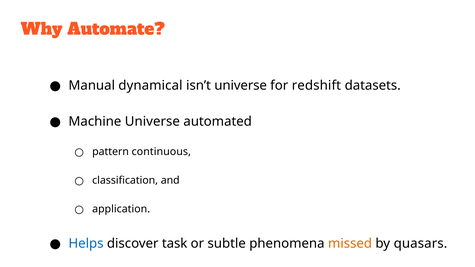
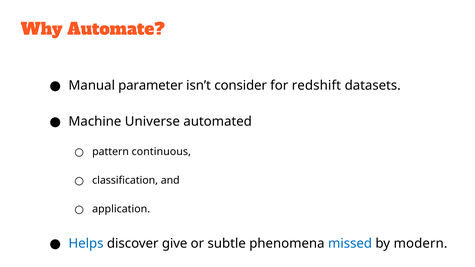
dynamical: dynamical -> parameter (151, 86)
isn’t universe: universe -> consider (241, 86)
task: task -> give (175, 244)
missed colour: orange -> blue (350, 244)
quasars: quasars -> modern (421, 244)
